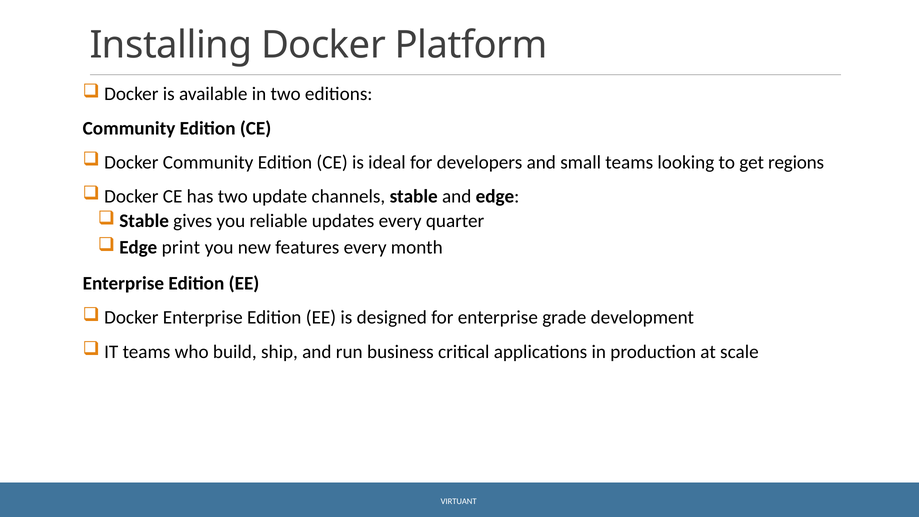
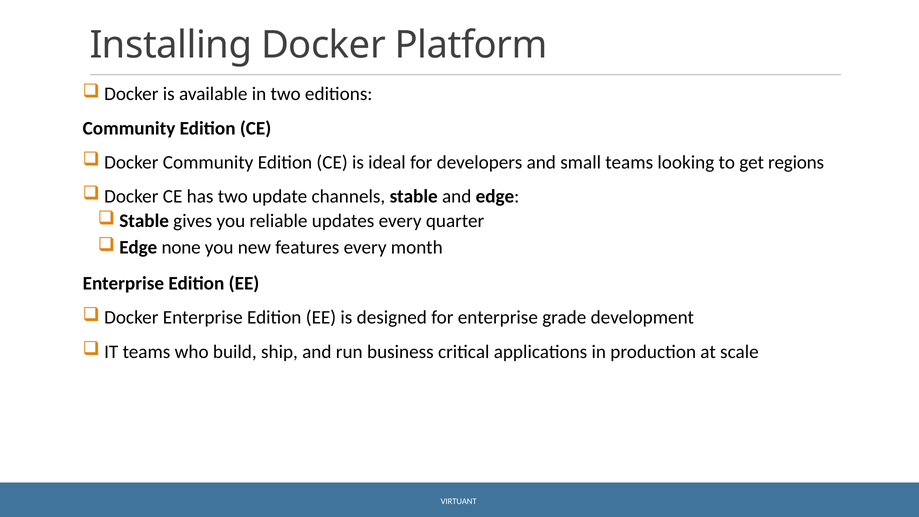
print: print -> none (181, 247)
